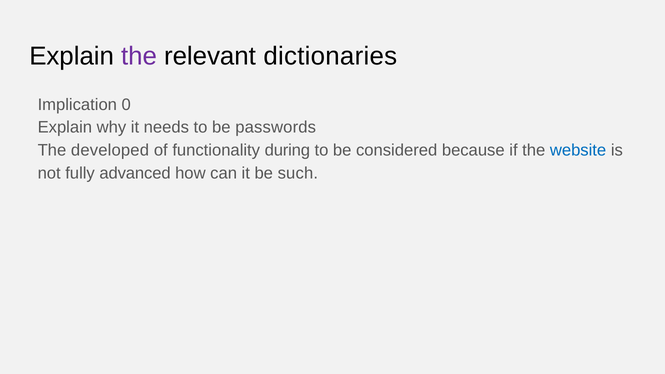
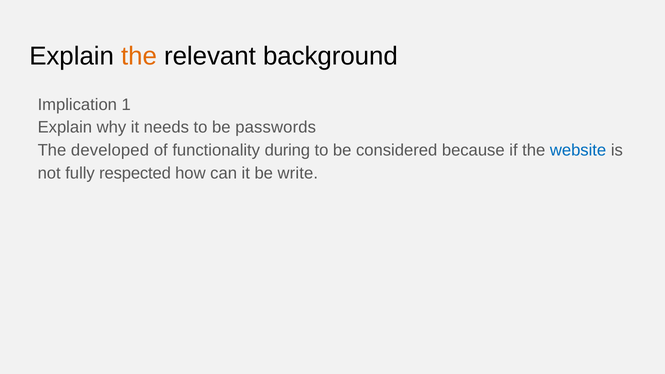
the colour: purple -> orange (139, 56)
dictionaries: dictionaries -> background (330, 56)
0: 0 -> 1 (126, 105)
advanced: advanced -> respected (135, 173)
such: such -> write (298, 173)
